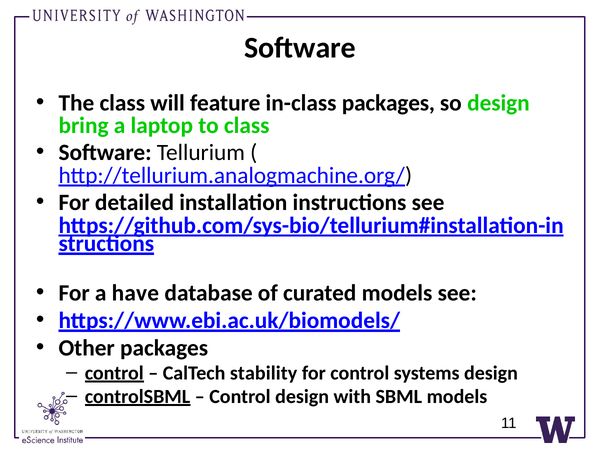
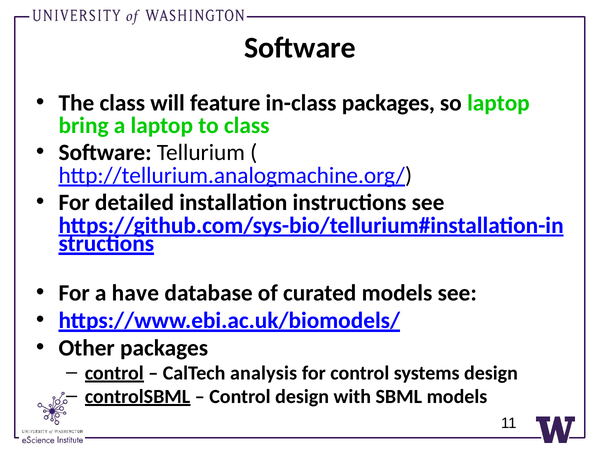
so design: design -> laptop (498, 103)
stability: stability -> analysis (264, 373)
